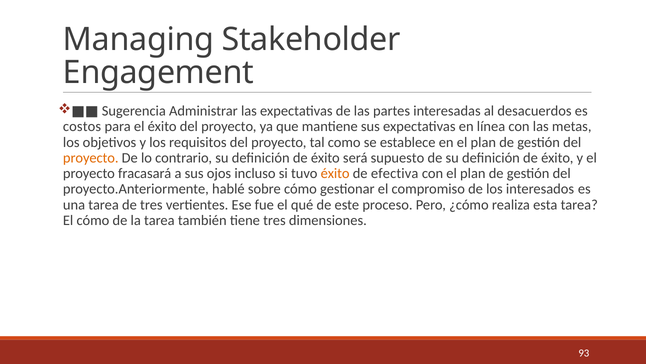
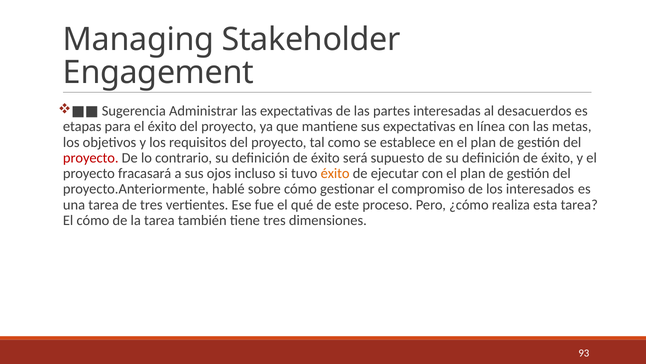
costos: costos -> etapas (82, 126)
proyecto colour: orange -> red (91, 158)
efectiva: efectiva -> ejecutar (395, 173)
